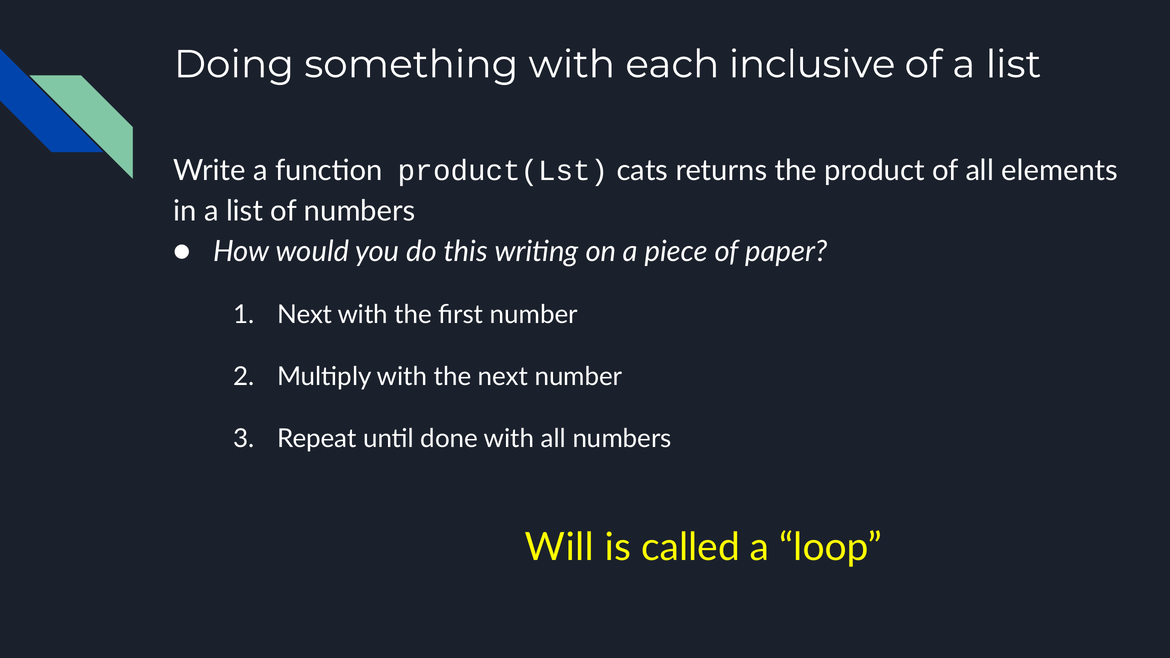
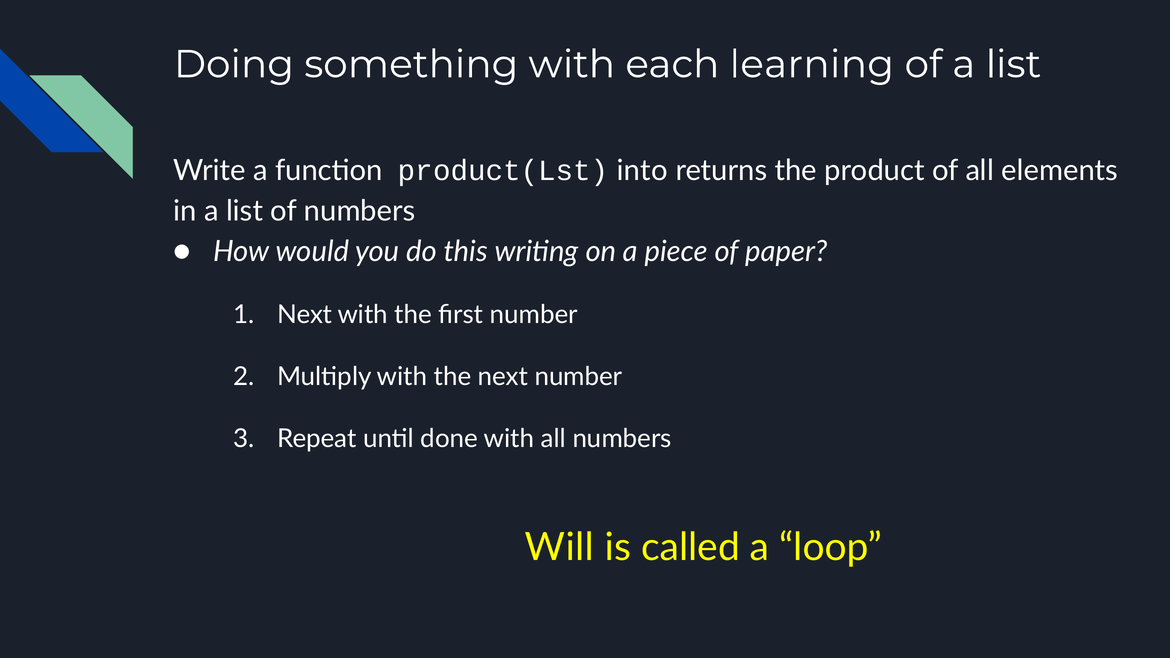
inclusive: inclusive -> learning (812, 64)
cats: cats -> into (642, 171)
